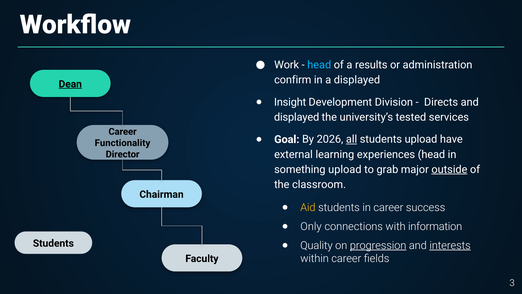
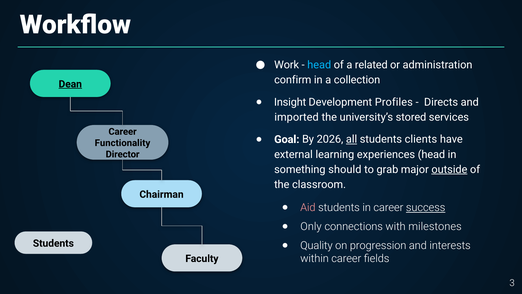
results: results -> related (371, 65)
a displayed: displayed -> collection (357, 80)
Division: Division -> Profiles (394, 102)
displayed: displayed -> imported (297, 117)
tested: tested -> stored (411, 117)
students upload: upload -> clients (421, 139)
something upload: upload -> should (345, 169)
Aid colour: yellow -> pink (308, 207)
success underline: none -> present (426, 207)
information: information -> milestones (435, 226)
progression underline: present -> none (378, 245)
interests underline: present -> none (450, 245)
